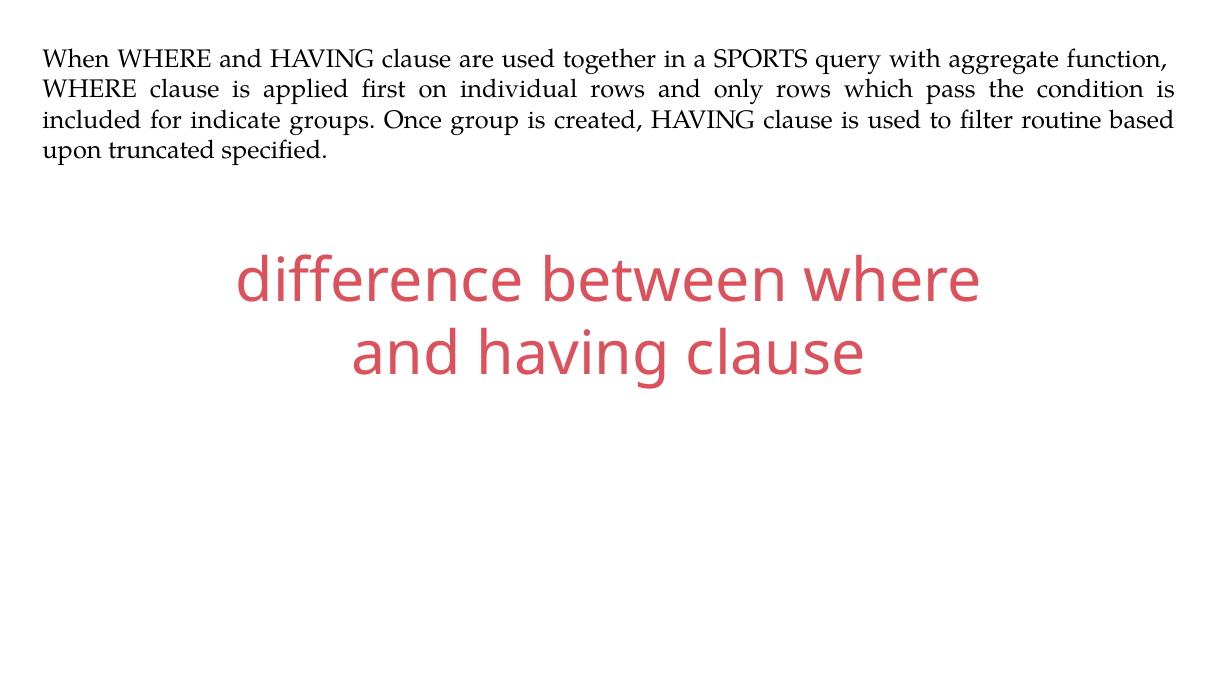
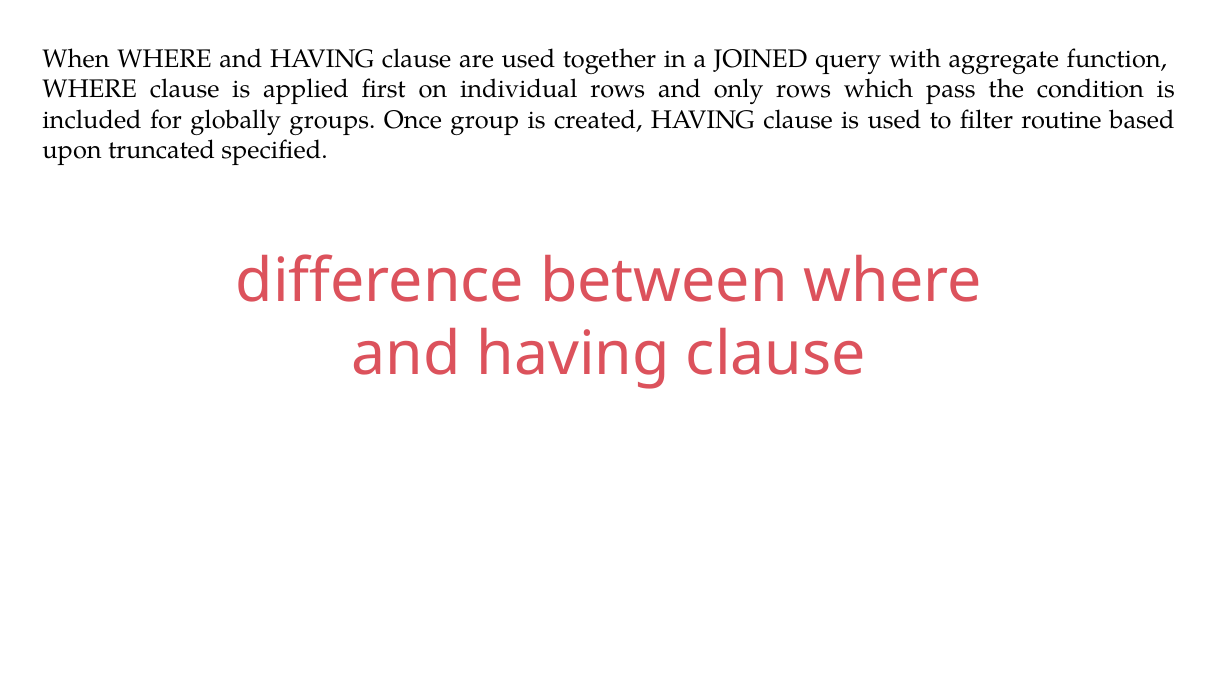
SPORTS: SPORTS -> JOINED (761, 59)
indicate: indicate -> globally (236, 120)
